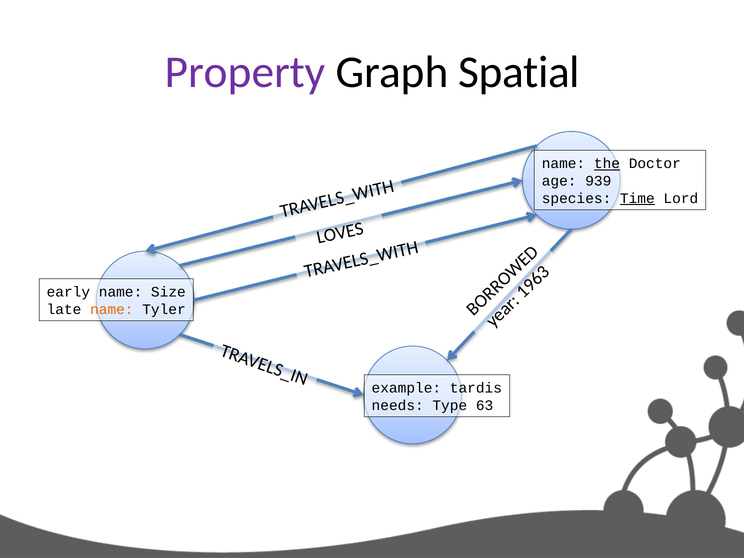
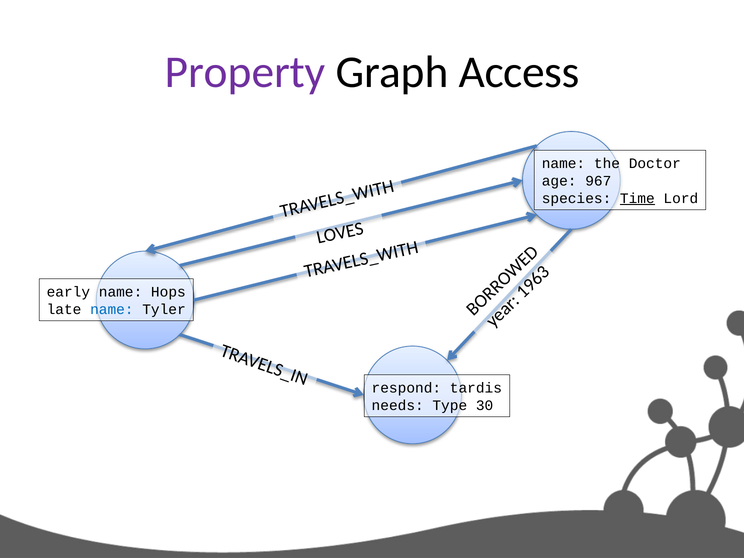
Spatial: Spatial -> Access (519, 72)
the underline: present -> none (607, 164)
939: 939 -> 967 (598, 181)
Size: Size -> Hops (168, 292)
name colour: orange -> blue (112, 309)
example: example -> respond (406, 388)
63: 63 -> 30 (485, 405)
